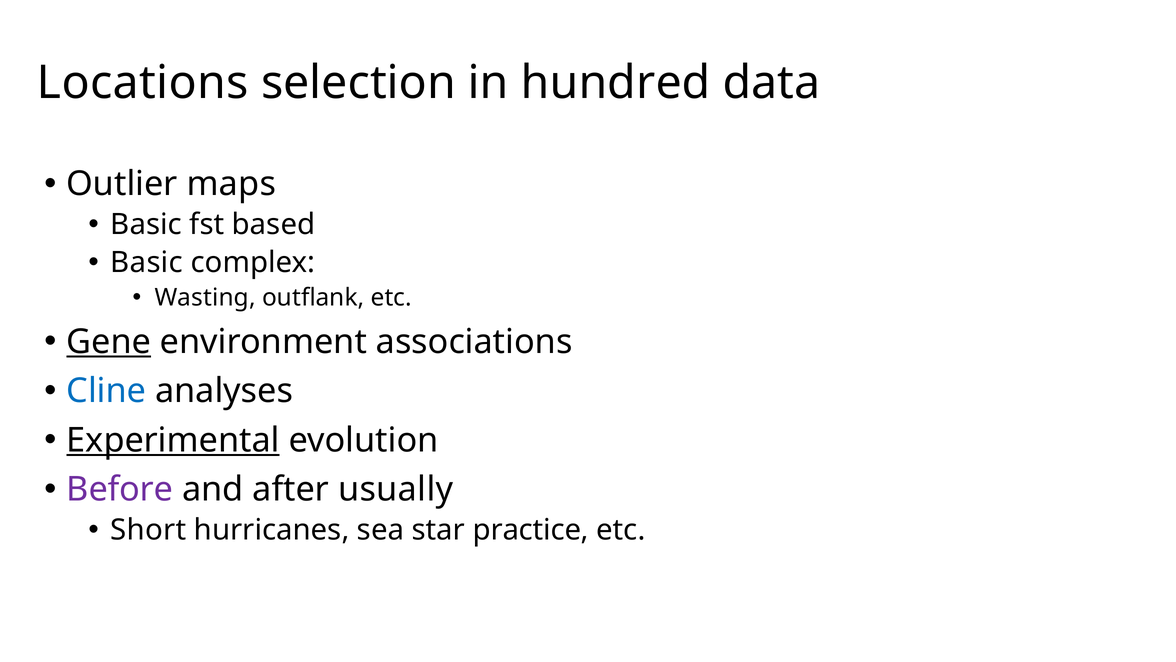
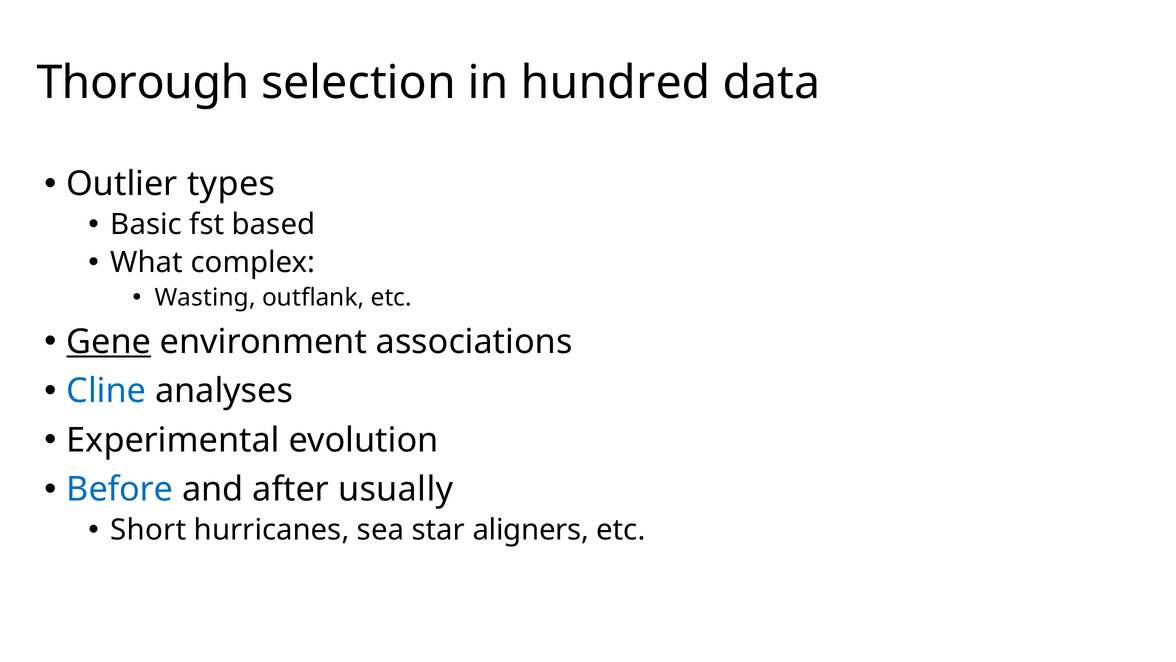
Locations: Locations -> Thorough (143, 83)
maps: maps -> types (231, 184)
Basic: Basic -> What (147, 262)
Experimental underline: present -> none (173, 440)
Before colour: purple -> blue (120, 489)
practice: practice -> aligners (531, 530)
